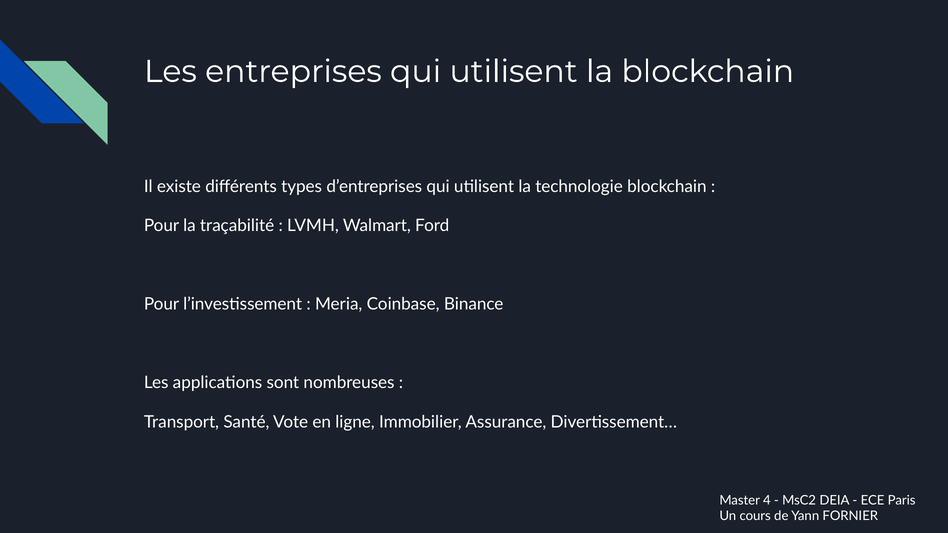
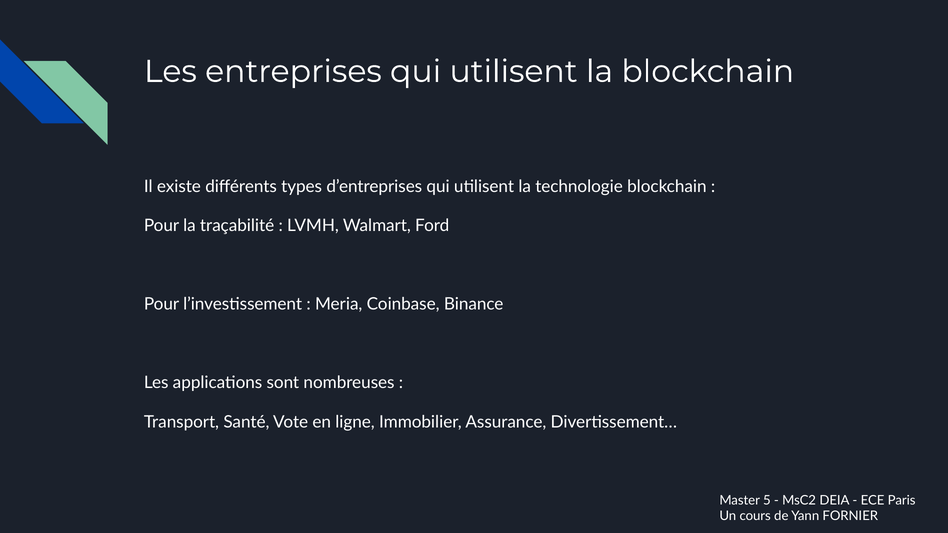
4: 4 -> 5 (767, 500)
